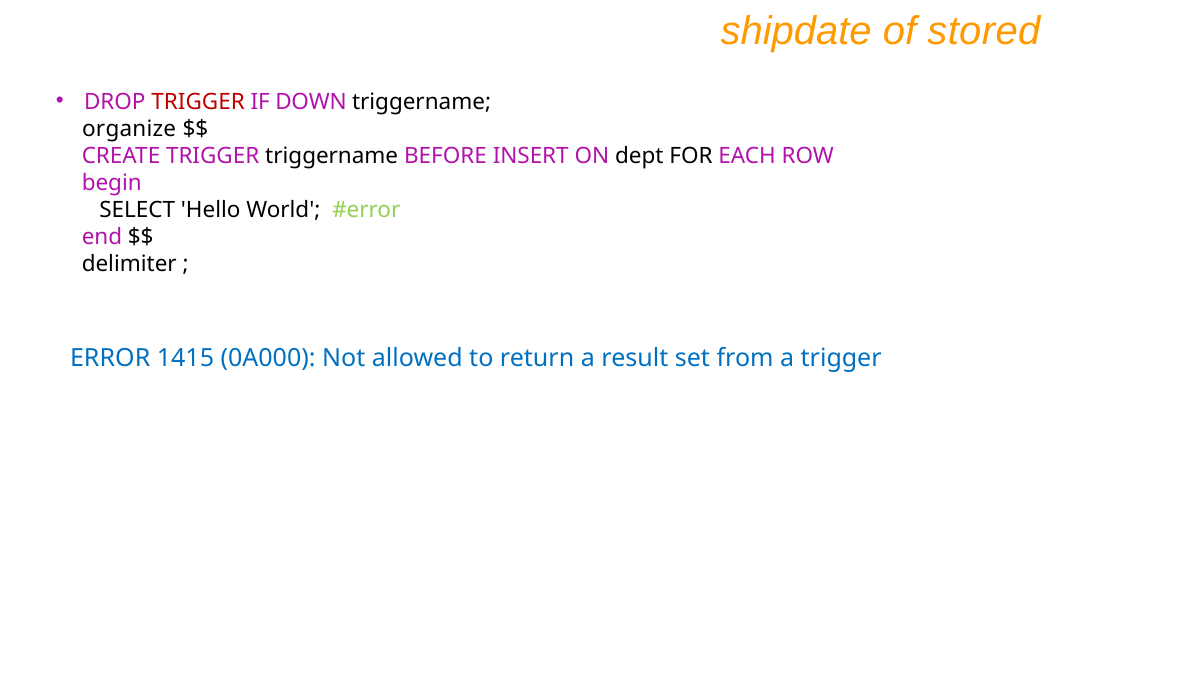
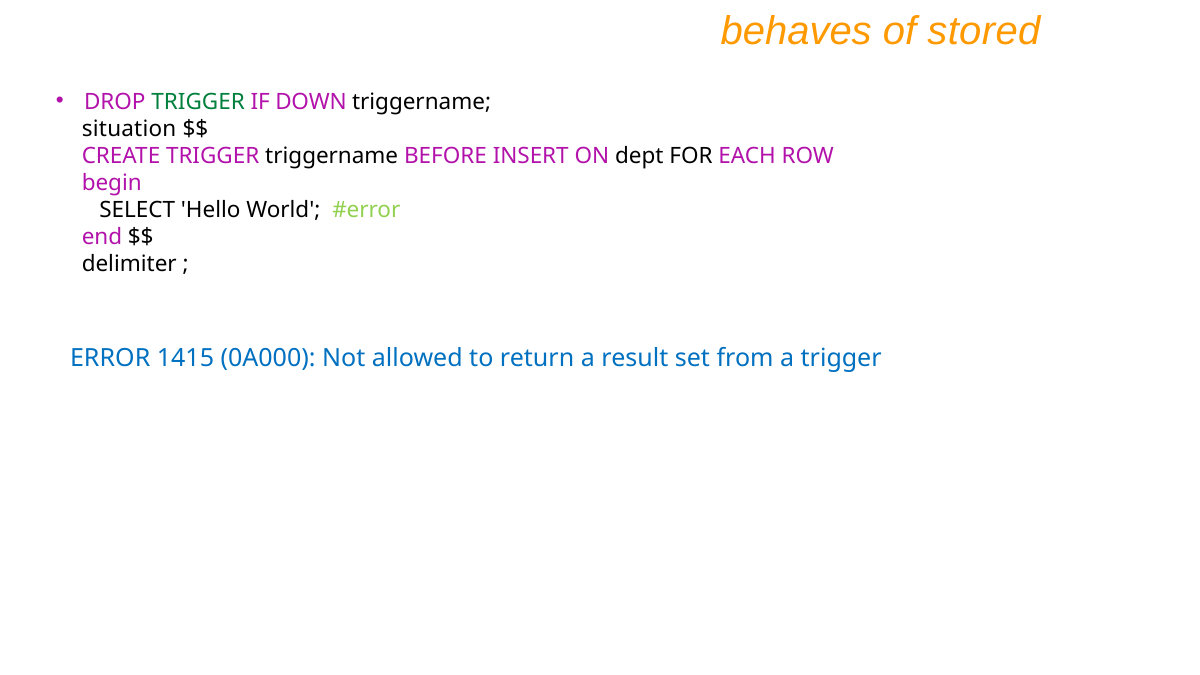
shipdate: shipdate -> behaves (796, 31)
TRIGGER colour: red -> green (198, 102)
organize: organize -> situation (129, 129)
